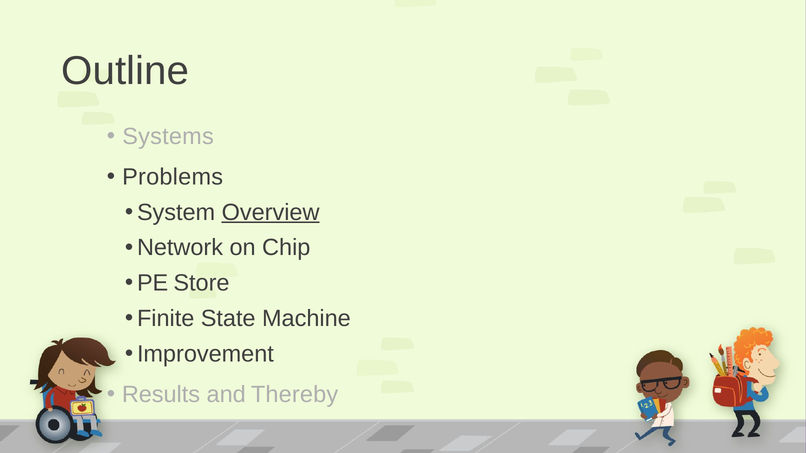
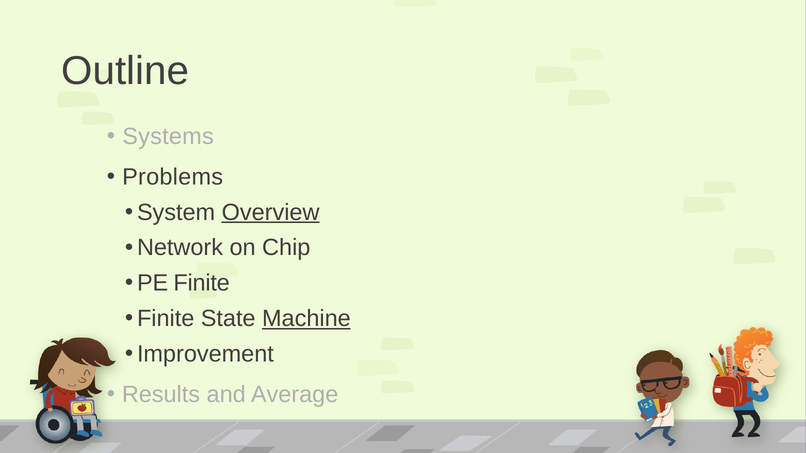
PE Store: Store -> Finite (202, 283)
Machine underline: none -> present (306, 319)
Thereby: Thereby -> Average (295, 395)
